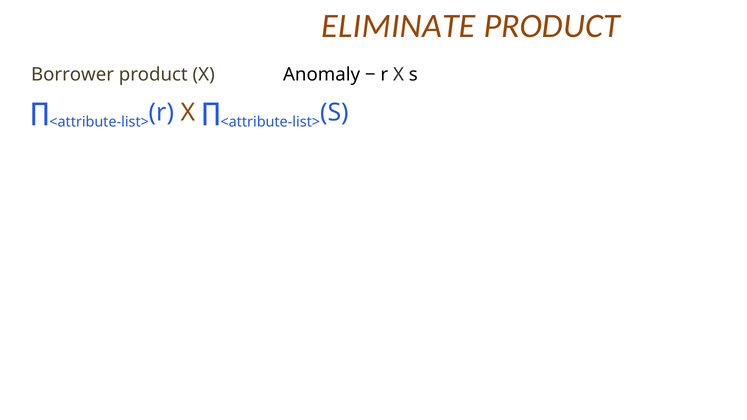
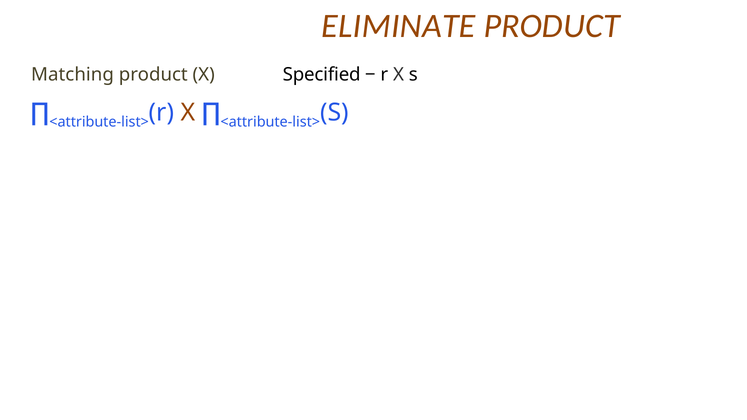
Borrower: Borrower -> Matching (72, 74)
Anomaly: Anomaly -> Specified (322, 74)
